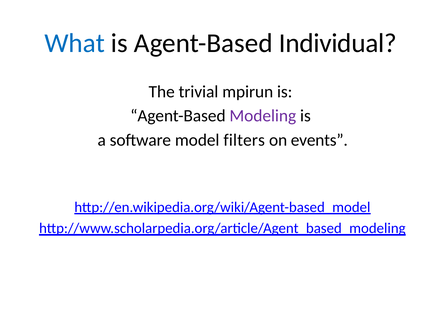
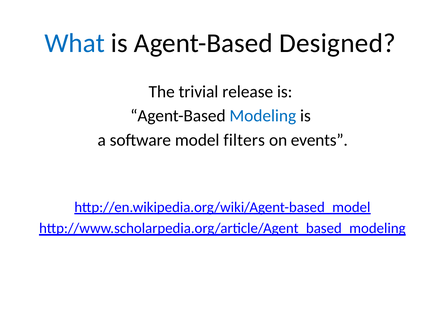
Individual: Individual -> Designed (337, 43)
mpirun: mpirun -> release (248, 92)
Modeling colour: purple -> blue (263, 116)
